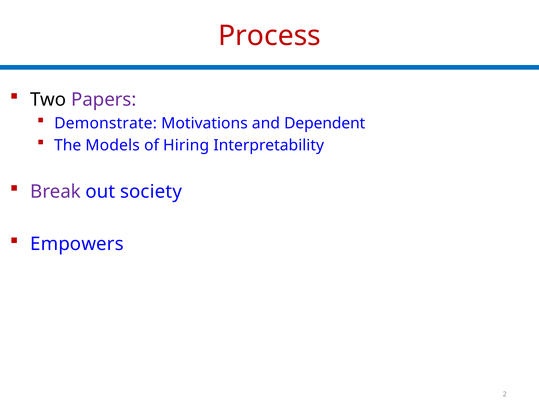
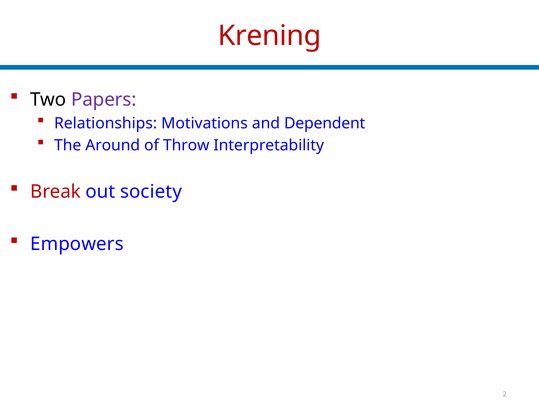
Process: Process -> Krening (270, 36)
Demonstrate: Demonstrate -> Relationships (106, 123)
Models: Models -> Around (113, 145)
Hiring: Hiring -> Throw (186, 145)
Break colour: purple -> red (56, 192)
